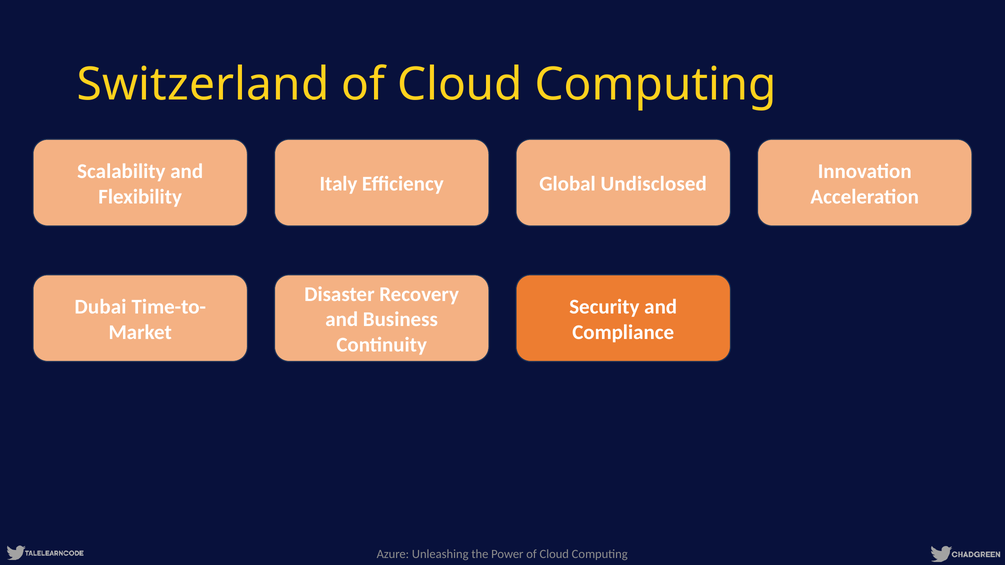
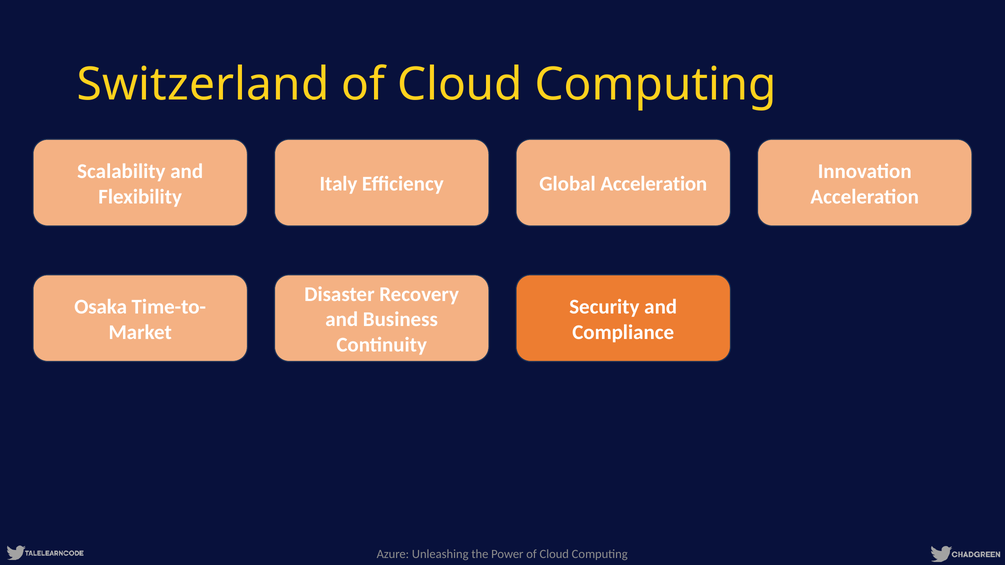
Global Undisclosed: Undisclosed -> Acceleration (654, 184)
Dubai: Dubai -> Osaka (101, 307)
